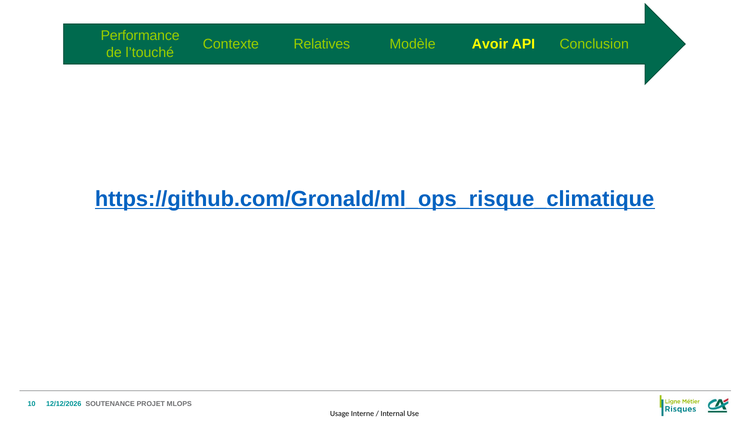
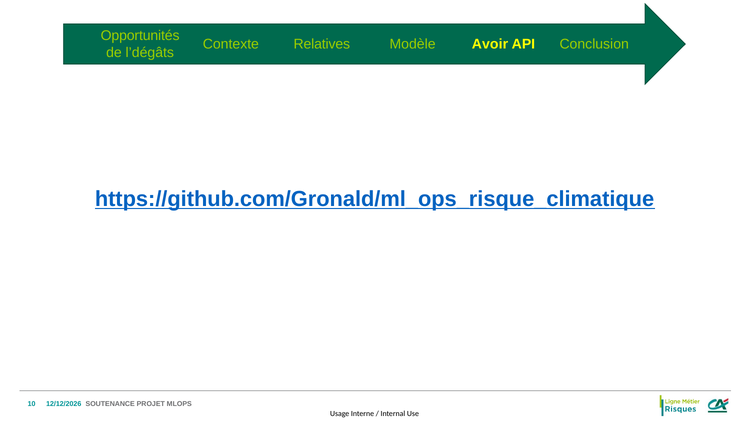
Performance: Performance -> Opportunités (140, 36)
l’touché: l’touché -> l’dégâts (150, 53)
